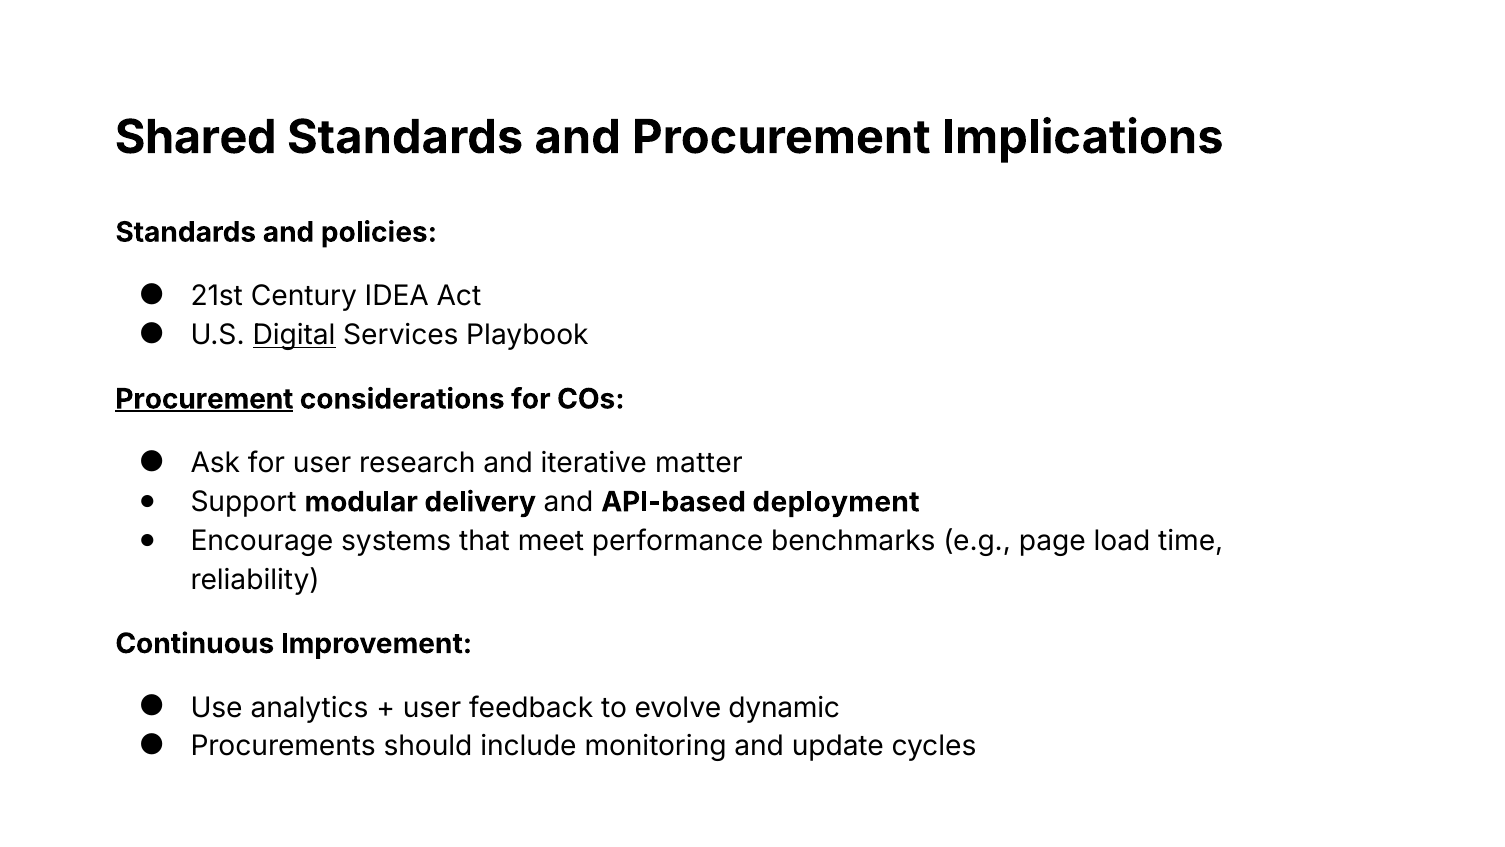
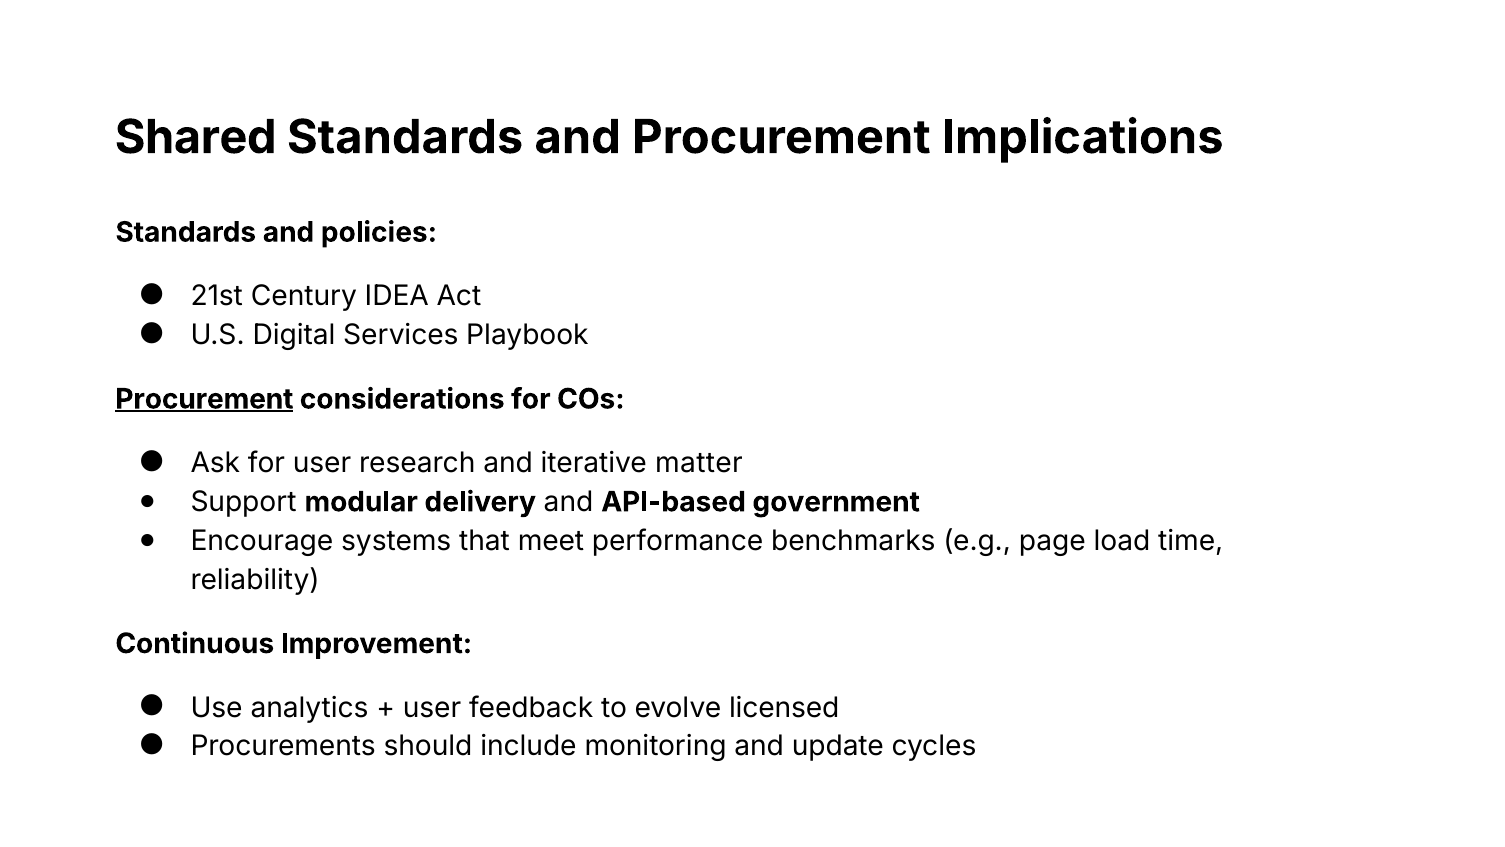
Digital underline: present -> none (294, 335)
deployment: deployment -> government (836, 502)
dynamic: dynamic -> licensed (784, 707)
